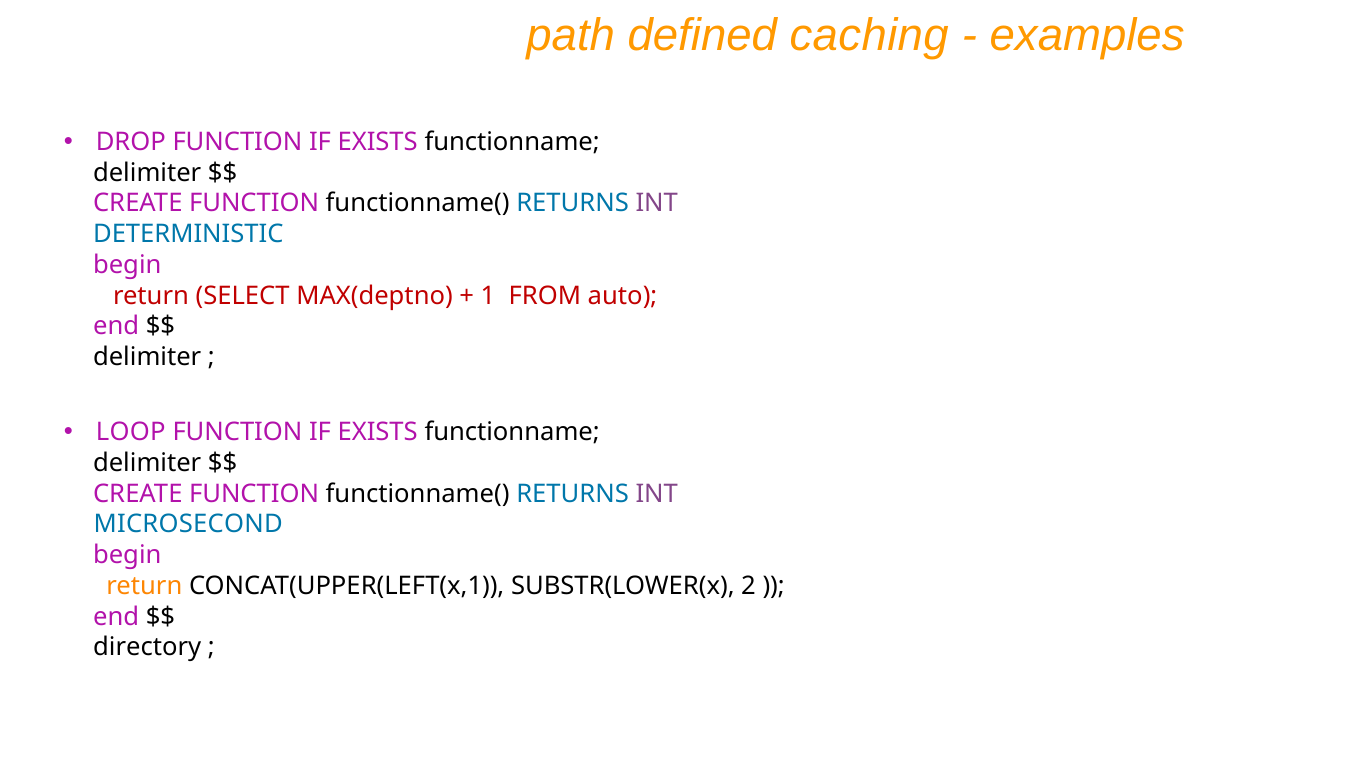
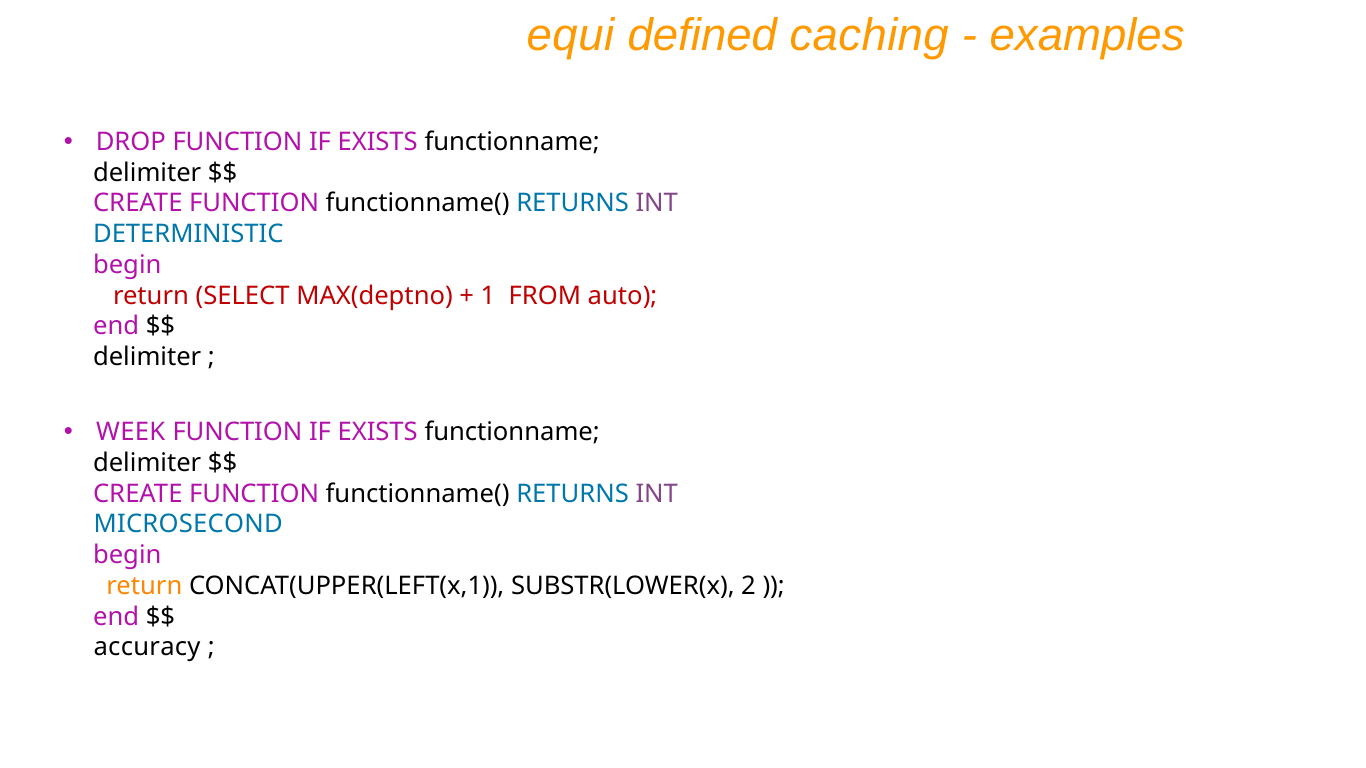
path: path -> equi (570, 36)
LOOP: LOOP -> WEEK (131, 433)
directory: directory -> accuracy (147, 648)
